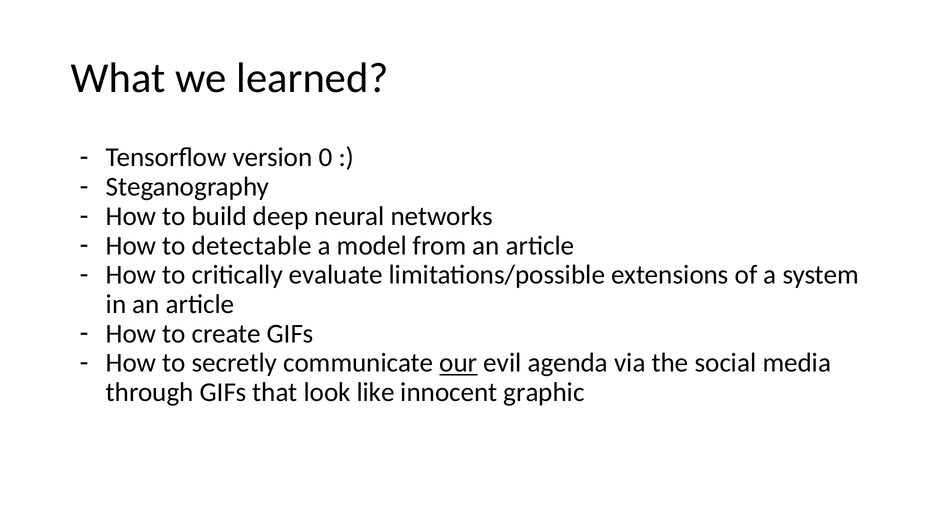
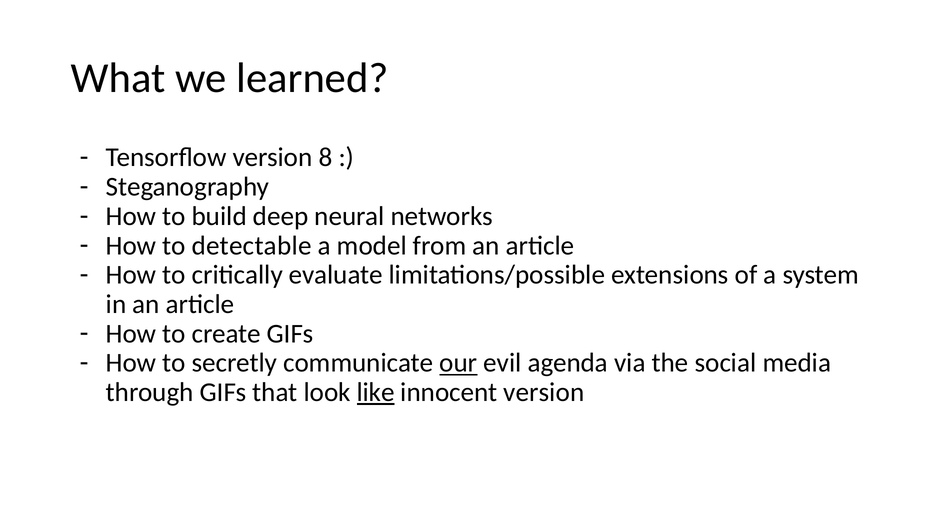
0: 0 -> 8 (326, 157)
like underline: none -> present (376, 392)
innocent graphic: graphic -> version (544, 392)
